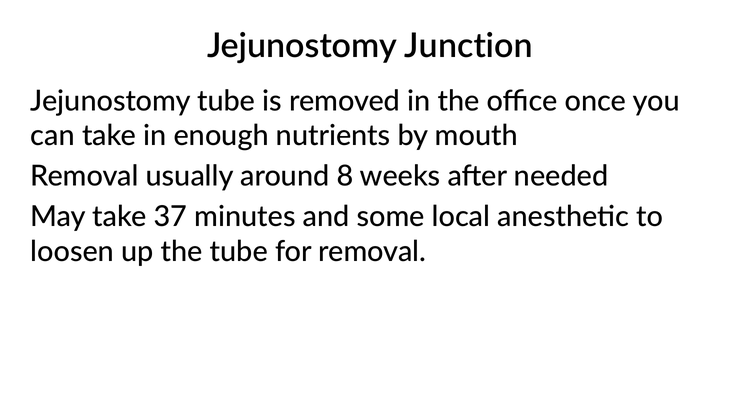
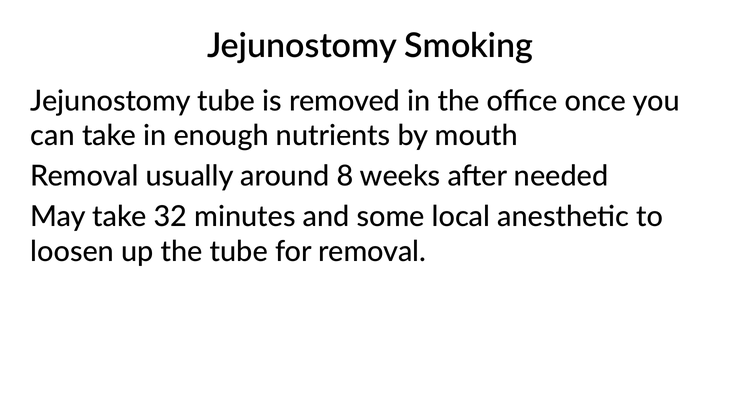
Junction: Junction -> Smoking (469, 46)
37: 37 -> 32 (170, 216)
